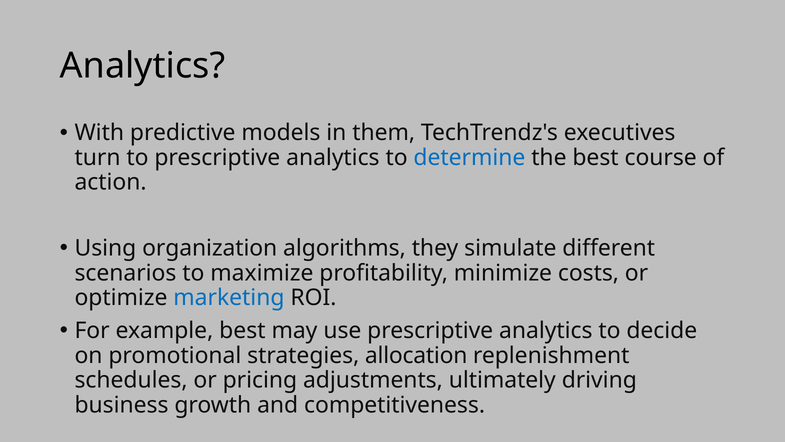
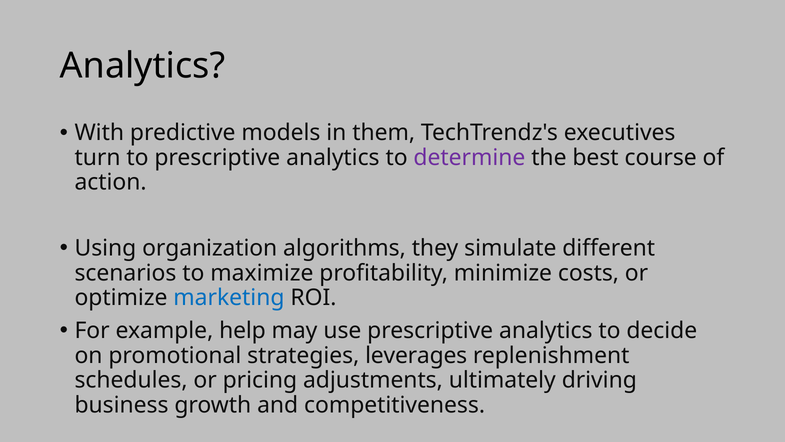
determine colour: blue -> purple (469, 157)
example best: best -> help (243, 330)
allocation: allocation -> leverages (416, 355)
